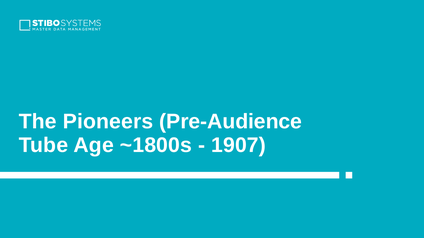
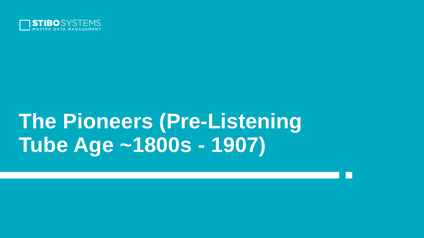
Pre-Audience: Pre-Audience -> Pre-Listening (231, 122)
